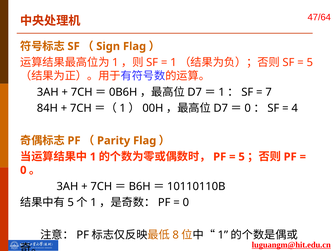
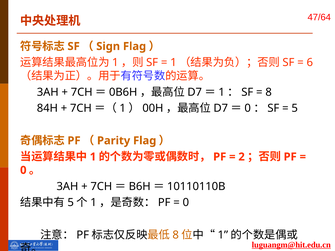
5: 5 -> 6 (310, 63)
7: 7 -> 8 (269, 92)
4: 4 -> 5 (295, 108)
5: 5 -> 2 (242, 157)
